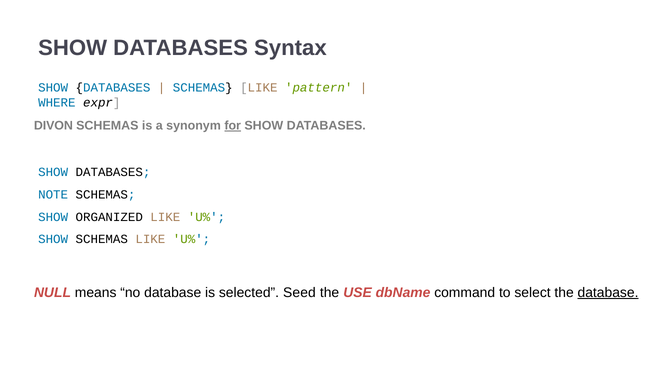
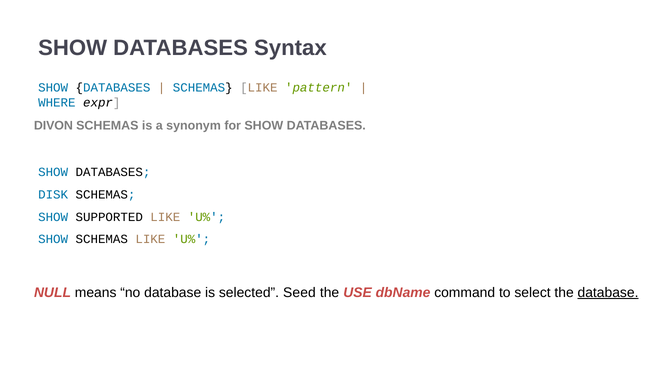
for underline: present -> none (233, 126)
NOTE: NOTE -> DISK (53, 194)
ORGANIZED: ORGANIZED -> SUPPORTED (109, 217)
